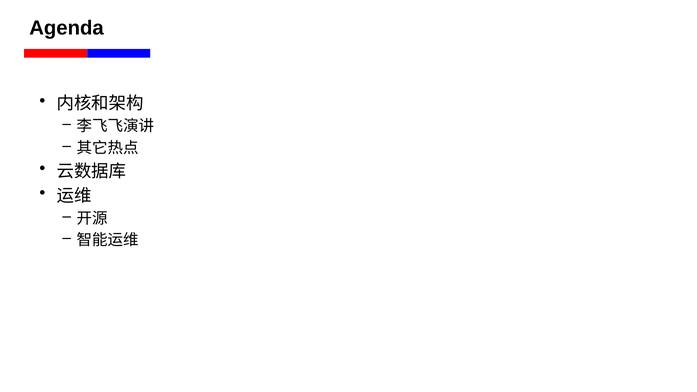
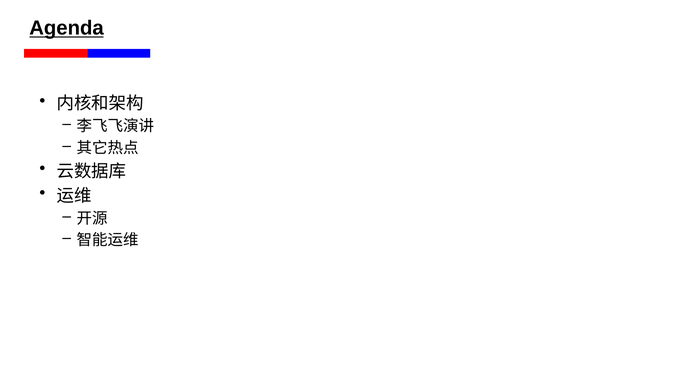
Agenda underline: none -> present (67, 28)
